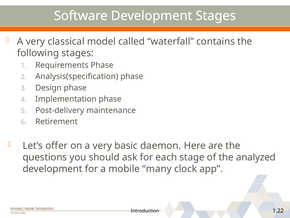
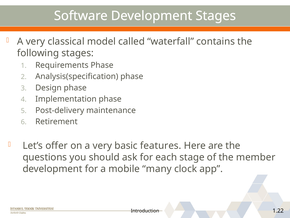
daemon: daemon -> features (161, 145)
analyzed: analyzed -> member (256, 157)
